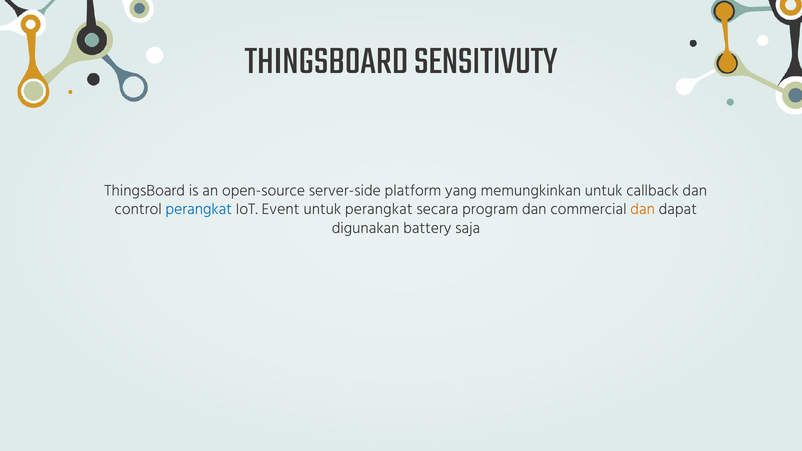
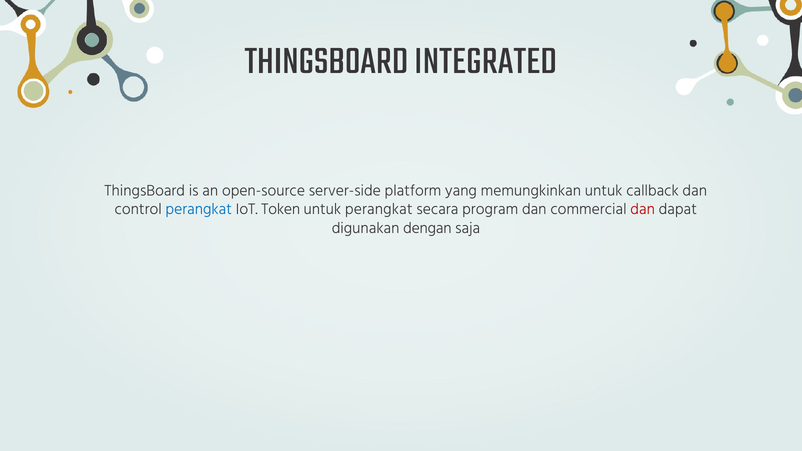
SENSITIVUTY: SENSITIVUTY -> INTEGRATED (485, 60)
Event: Event -> Token (281, 209)
dan colour: orange -> red (643, 209)
battery: battery -> dengan (427, 228)
